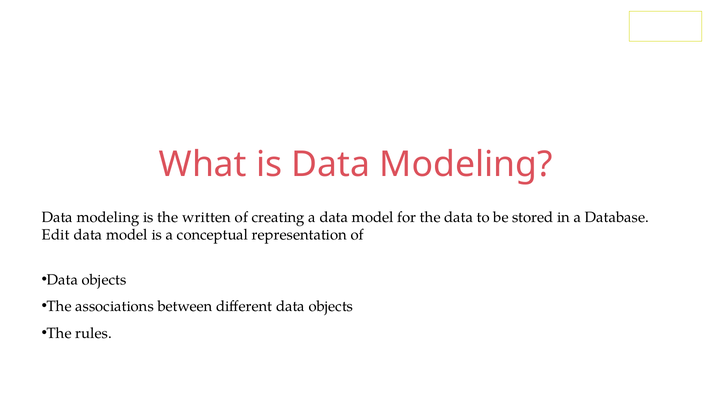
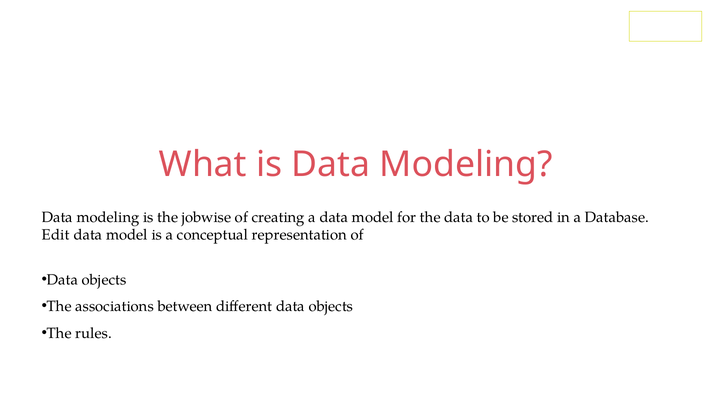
written: written -> jobwise (207, 217)
